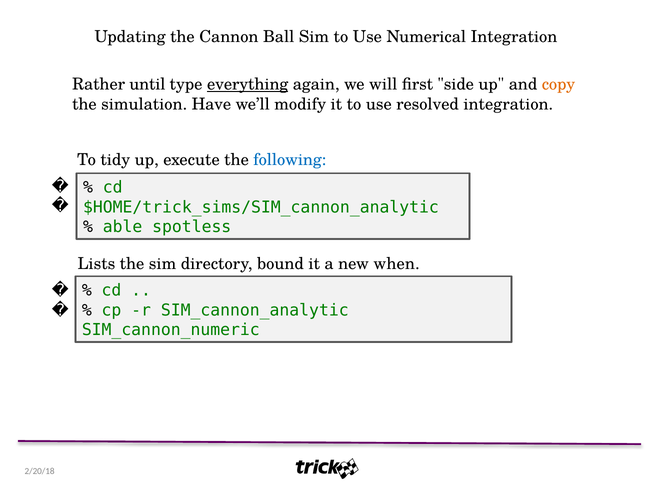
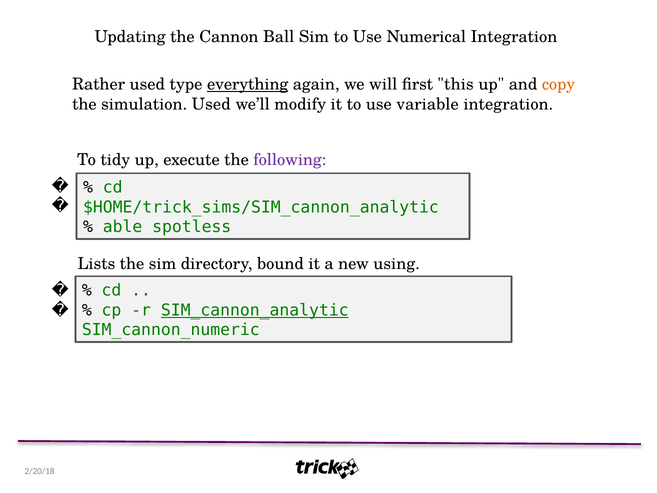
Rather until: until -> used (147, 84)
side: side -> this (456, 84)
simulation Have: Have -> Used (211, 104)
resolved: resolved -> variable (428, 104)
following colour: blue -> purple (290, 160)
when: when -> using (397, 264)
SIM_cannon_analytic underline: none -> present (255, 310)
